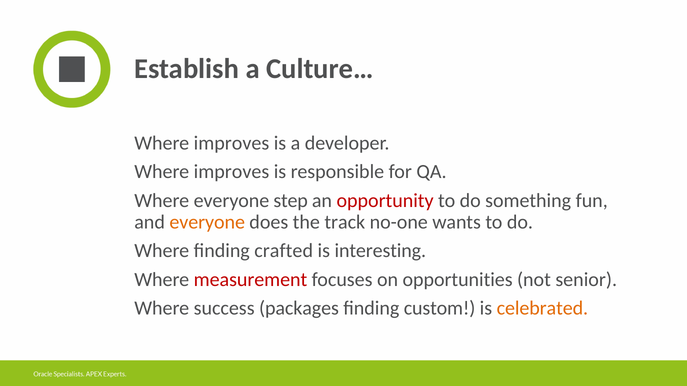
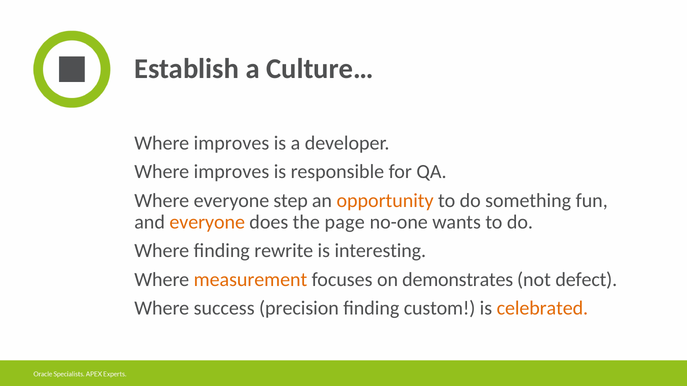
opportunity colour: red -> orange (385, 201)
track: track -> page (345, 222)
crafted: crafted -> rewrite (284, 251)
measurement colour: red -> orange (250, 280)
opportunities: opportunities -> demonstrates (458, 280)
senior: senior -> defect (586, 280)
packages: packages -> precision (299, 309)
